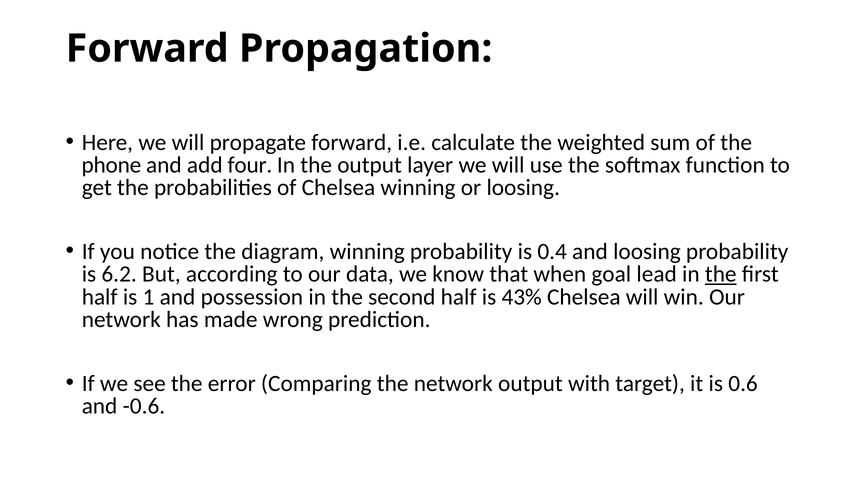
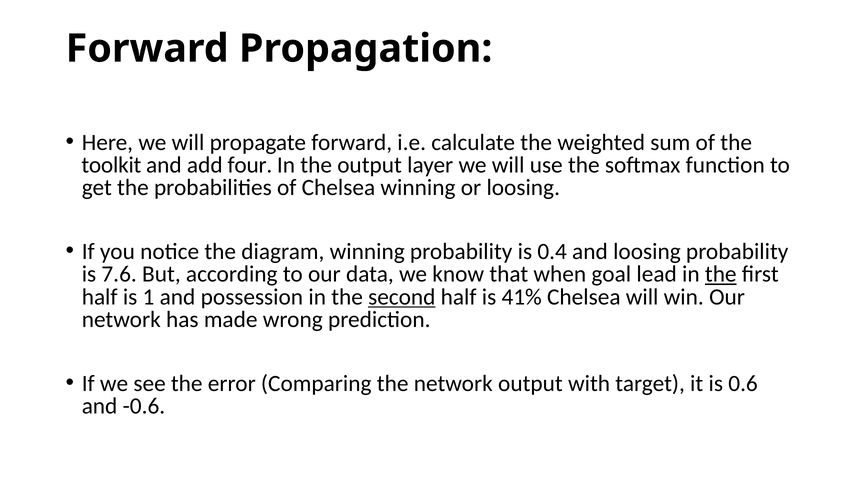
phone: phone -> toolkit (111, 165)
6.2: 6.2 -> 7.6 (119, 274)
second underline: none -> present (402, 297)
43%: 43% -> 41% (522, 297)
